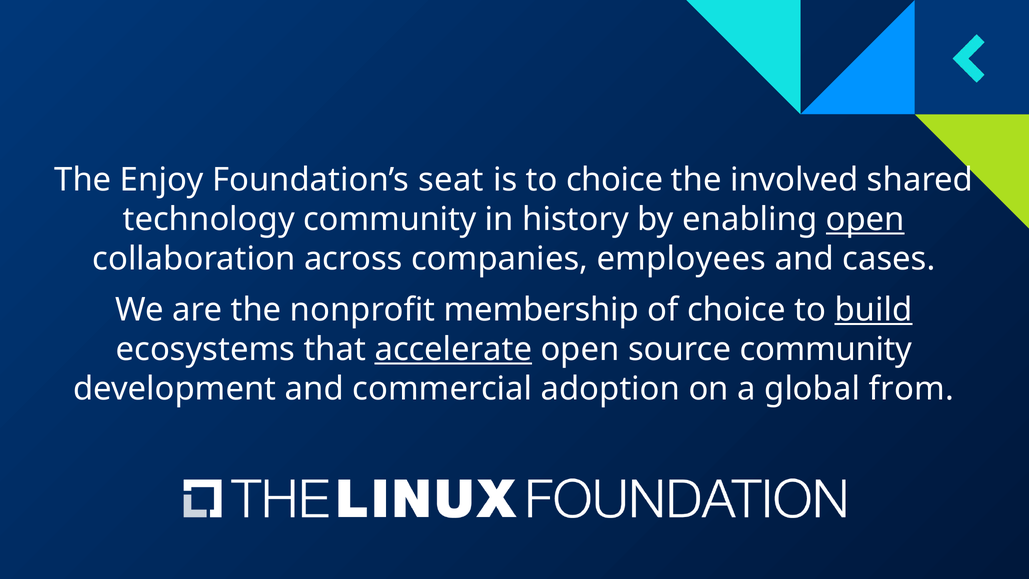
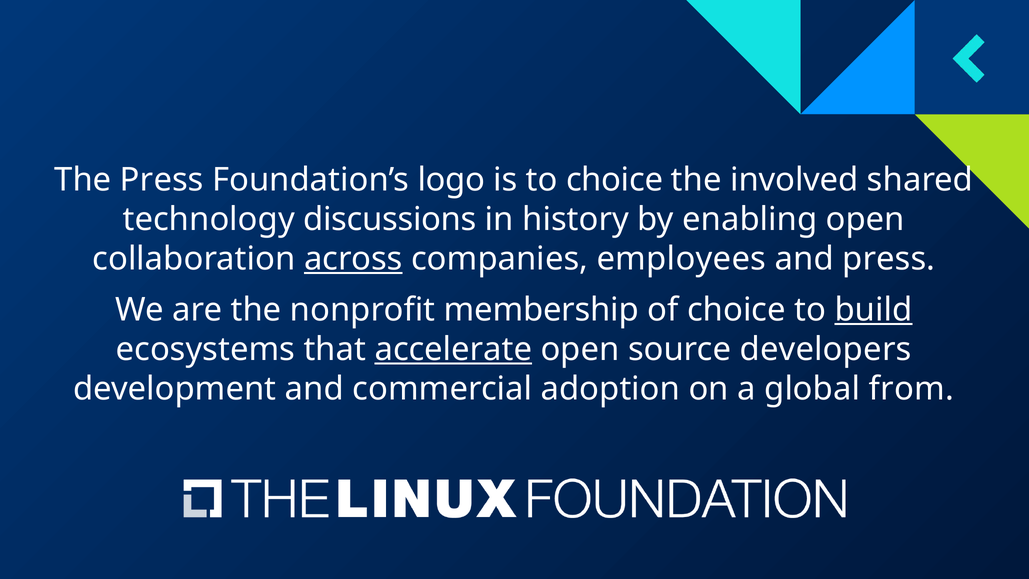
The Enjoy: Enjoy -> Press (162, 180)
seat: seat -> logo (451, 180)
technology community: community -> discussions (390, 220)
open underline: present -> none (865, 220)
across underline: none -> present (353, 259)
and cases: cases -> press (889, 259)
source community: community -> developers (826, 349)
